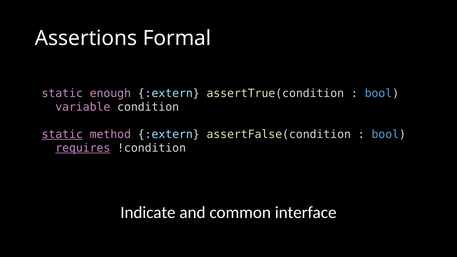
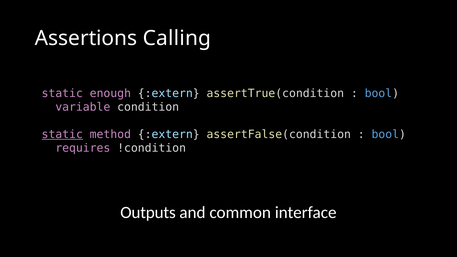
Formal: Formal -> Calling (177, 38)
requires underline: present -> none (83, 148)
Indicate: Indicate -> Outputs (148, 213)
